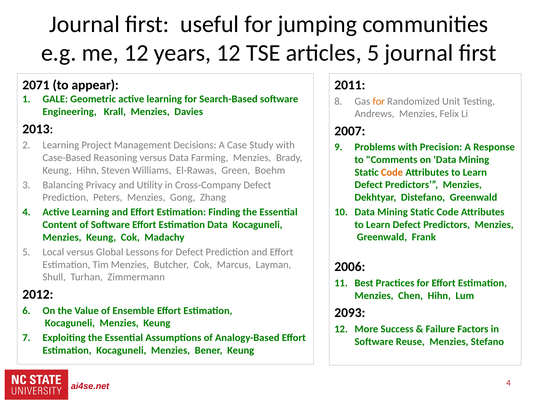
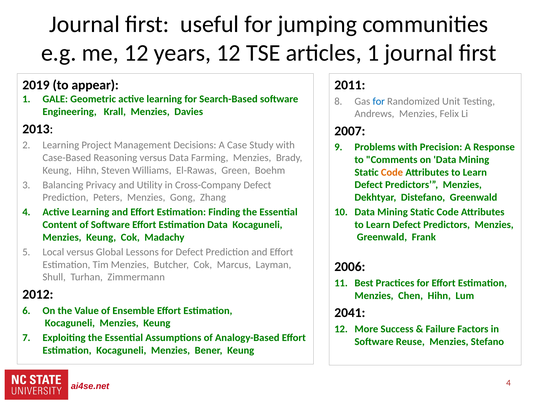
articles 5: 5 -> 1 (373, 53)
2071: 2071 -> 2019 (36, 85)
for colour: orange -> blue (379, 101)
2093: 2093 -> 2041 (350, 313)
